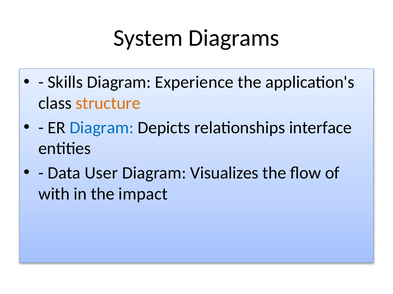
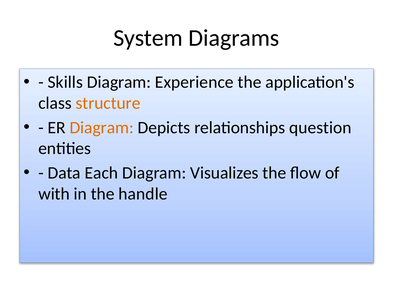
Diagram colour: blue -> orange (102, 128)
interface: interface -> question (320, 128)
User: User -> Each (101, 173)
impact: impact -> handle (143, 194)
